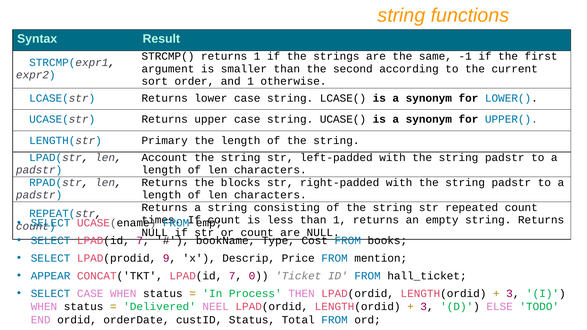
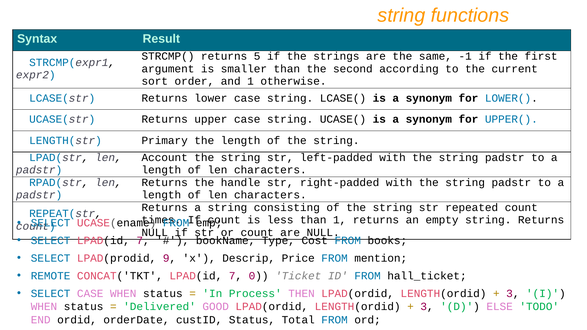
returns 1: 1 -> 5 (257, 56)
blocks: blocks -> handle (241, 183)
APPEAR: APPEAR -> REMOTE (51, 276)
NEEL: NEEL -> GOOD (216, 307)
